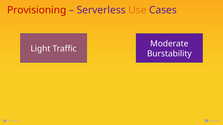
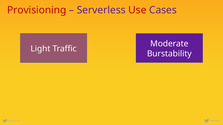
Use colour: orange -> red (137, 10)
